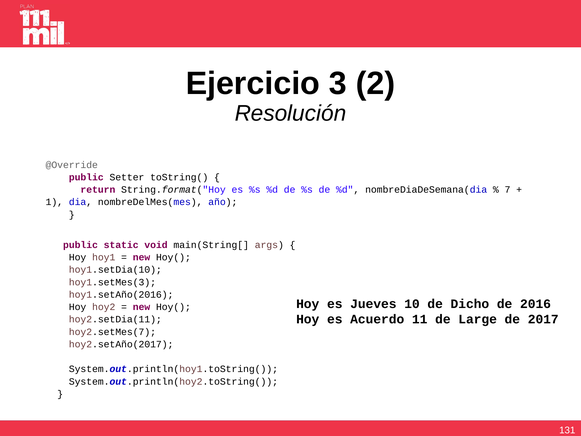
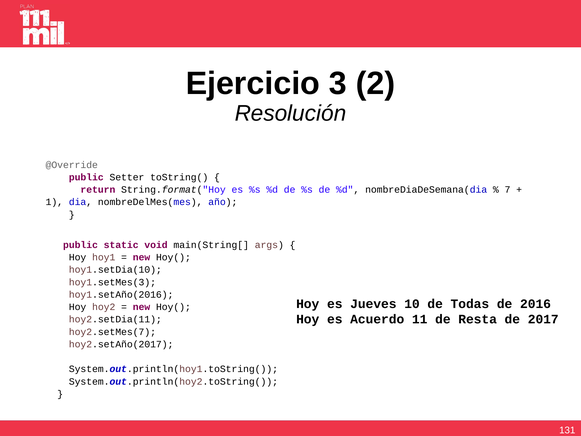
Dicho: Dicho -> Todas (470, 304)
Large: Large -> Resta (478, 319)
